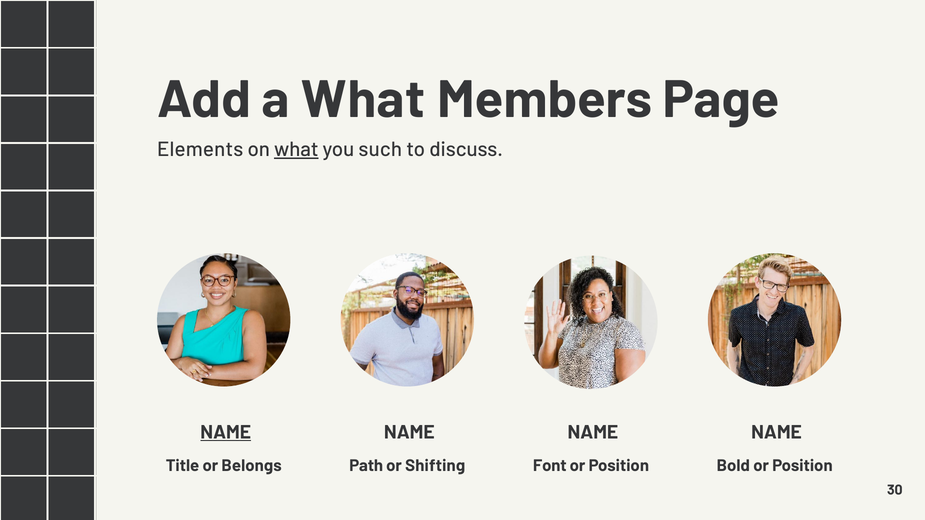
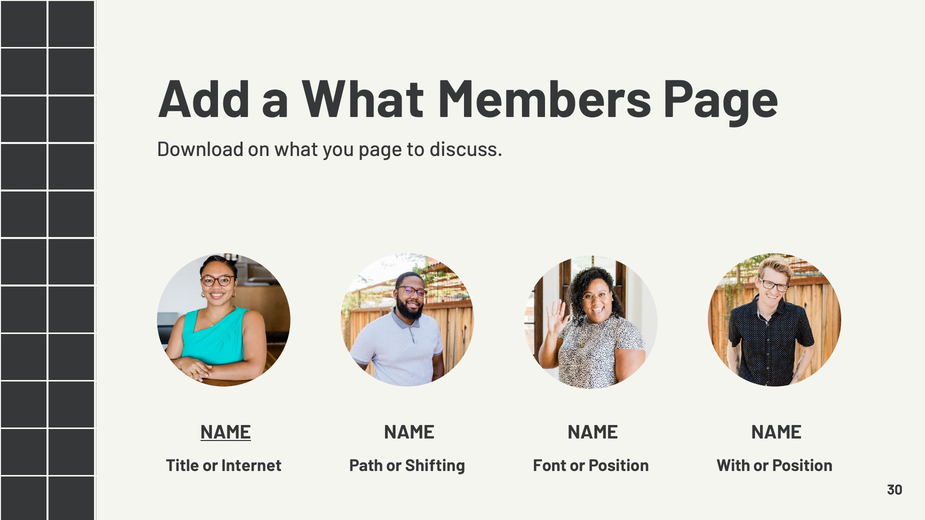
Elements: Elements -> Download (200, 149)
what underline: present -> none (296, 149)
you such: such -> page (380, 149)
Belongs: Belongs -> Internet (252, 466)
Bold: Bold -> With (733, 466)
